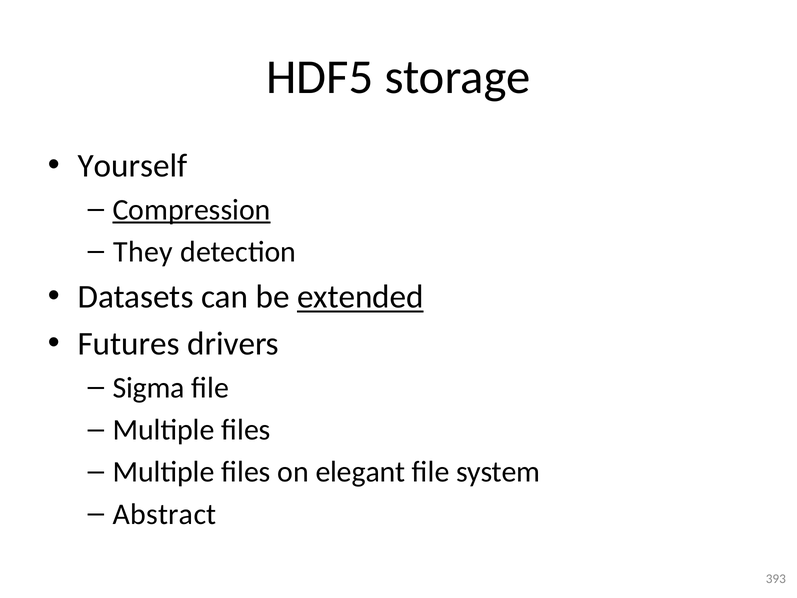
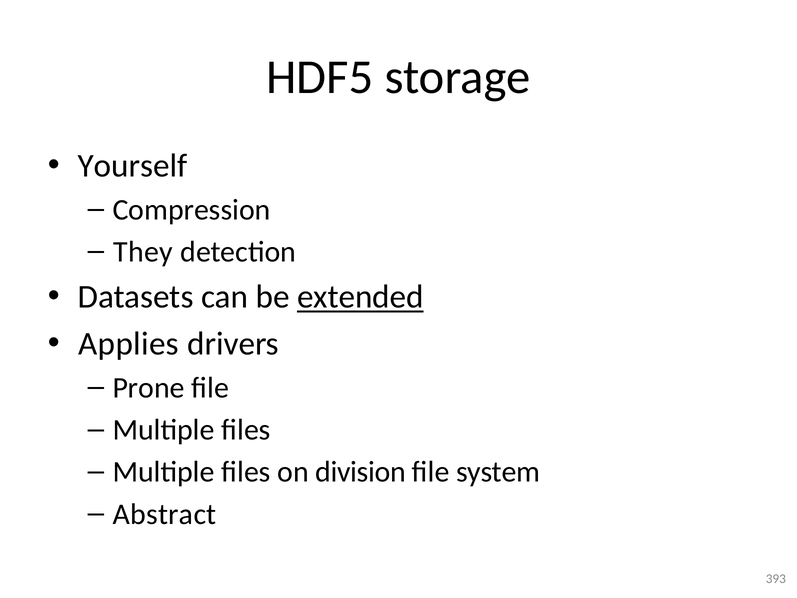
Compression underline: present -> none (192, 210)
Futures: Futures -> Applies (129, 344)
Sigma: Sigma -> Prone (149, 388)
elegant: elegant -> division (361, 472)
